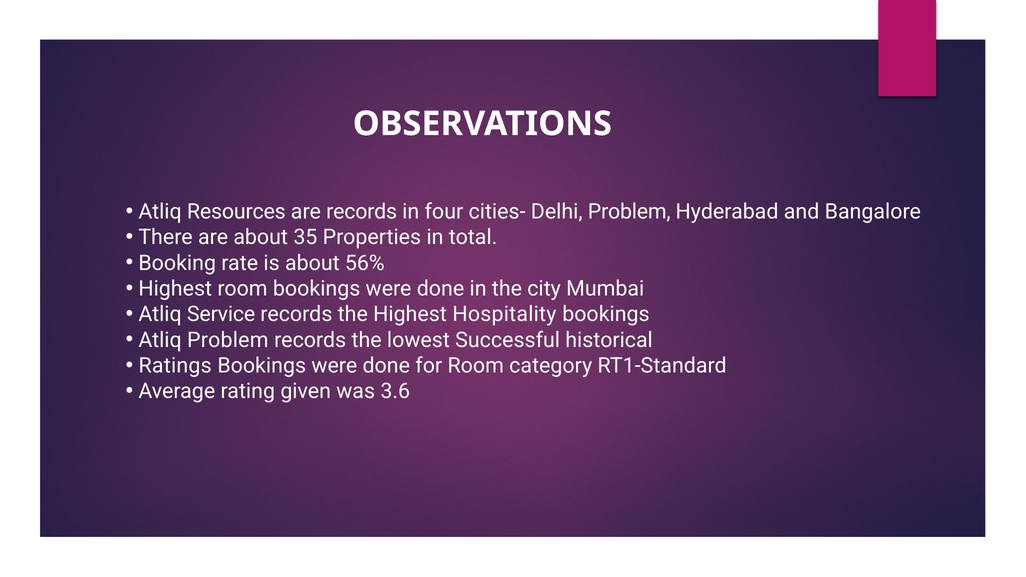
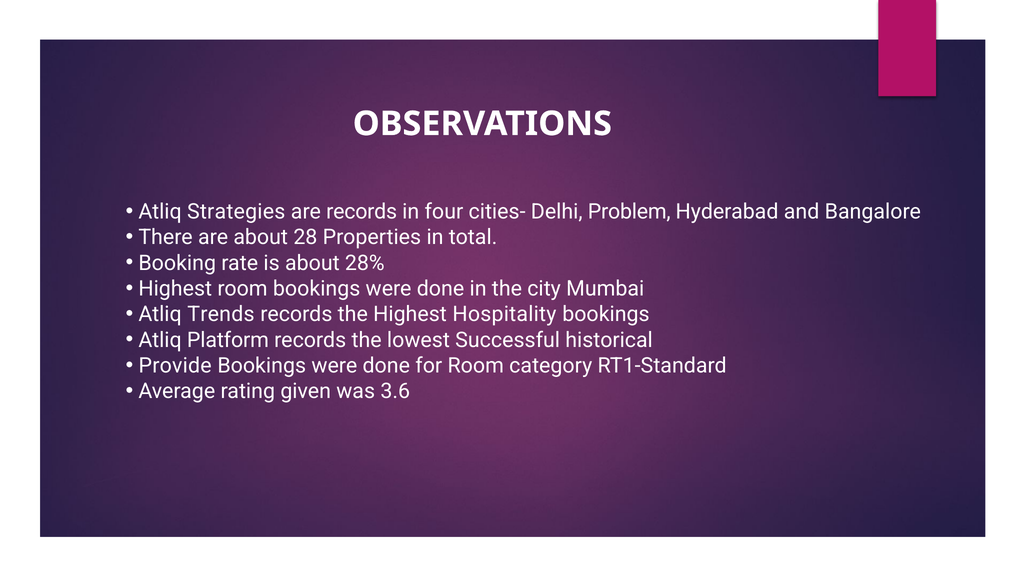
Resources: Resources -> Strategies (236, 212)
35: 35 -> 28 (305, 237)
56%: 56% -> 28% (365, 263)
Service: Service -> Trends (221, 314)
Atliq Problem: Problem -> Platform (228, 340)
Ratings: Ratings -> Provide (175, 366)
